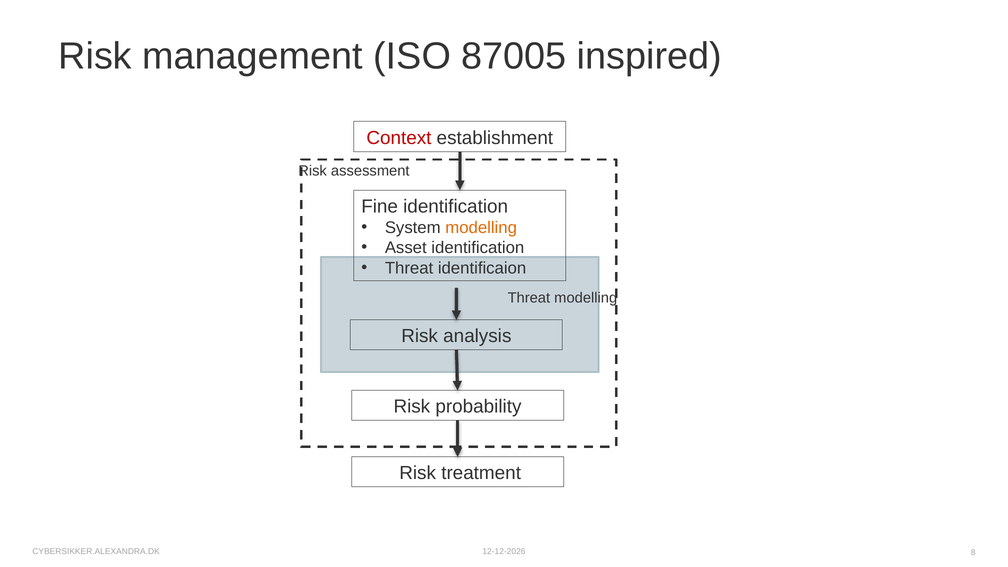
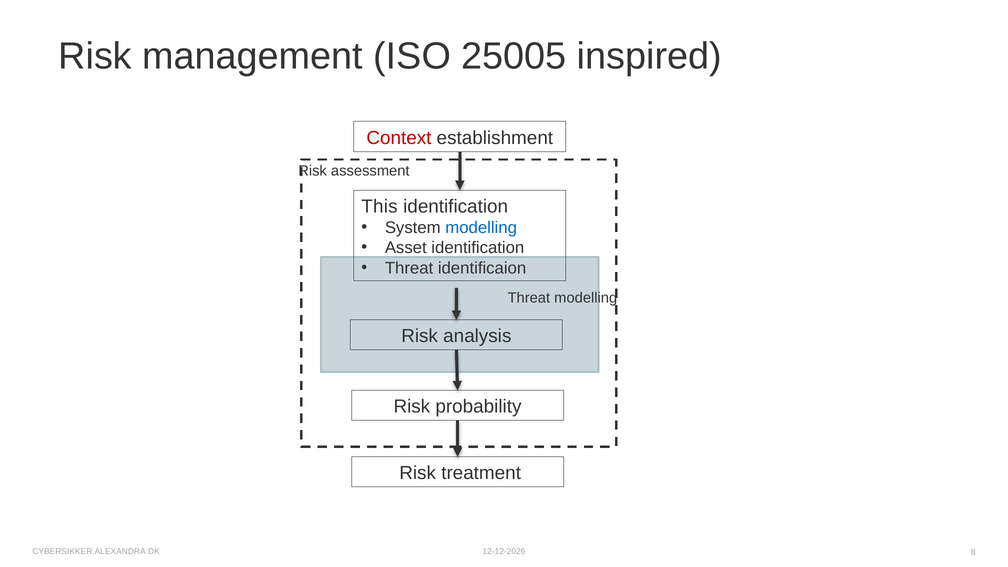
87005: 87005 -> 25005 (514, 56)
Fine: Fine -> This (379, 206)
modelling colour: orange -> blue (481, 228)
